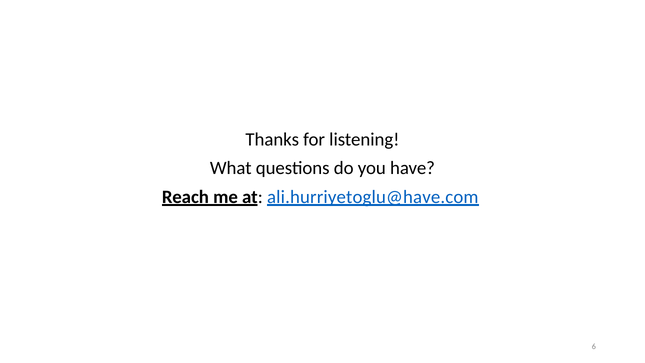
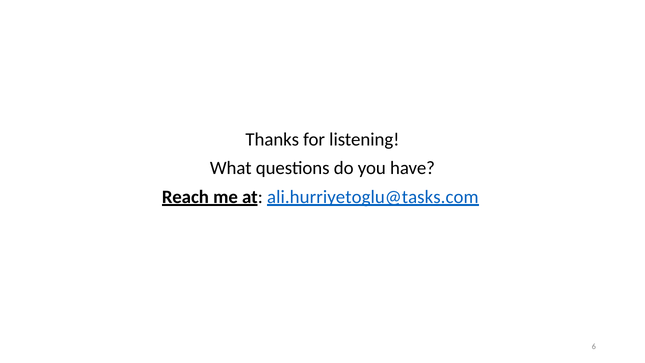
ali.hurriyetoglu@have.com: ali.hurriyetoglu@have.com -> ali.hurriyetoglu@tasks.com (373, 197)
